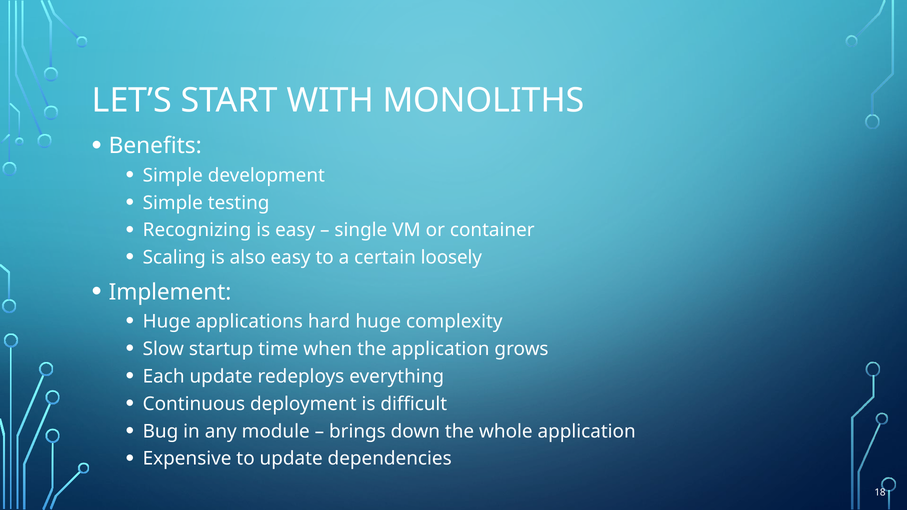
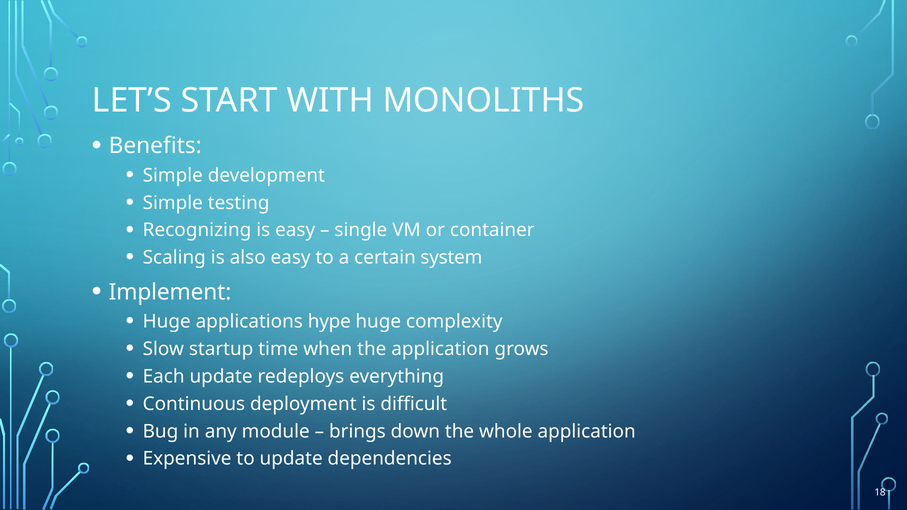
loosely: loosely -> system (451, 258)
hard: hard -> hype (329, 322)
